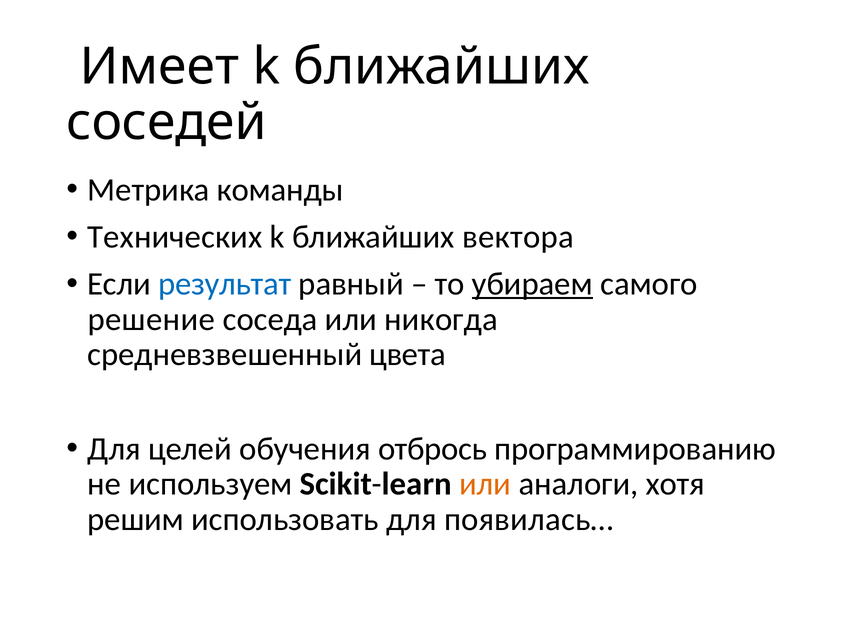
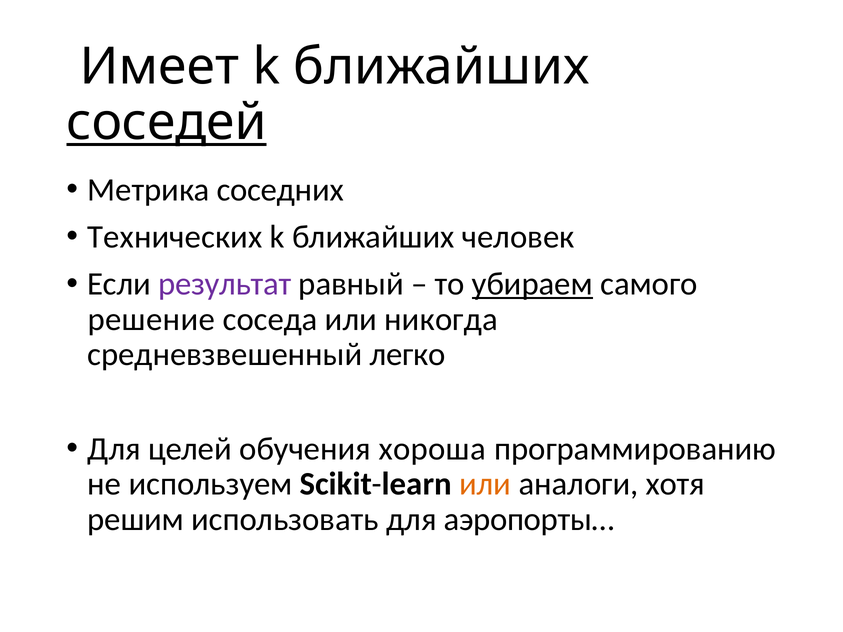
соседей underline: none -> present (166, 122)
команды: команды -> соседних (280, 190)
вектора: вектора -> человек (518, 237)
результат colour: blue -> purple (225, 284)
цвета: цвета -> легко (408, 355)
отбрось: отбрось -> хороша (432, 449)
появилась…: появилась… -> аэропорты… (529, 520)
